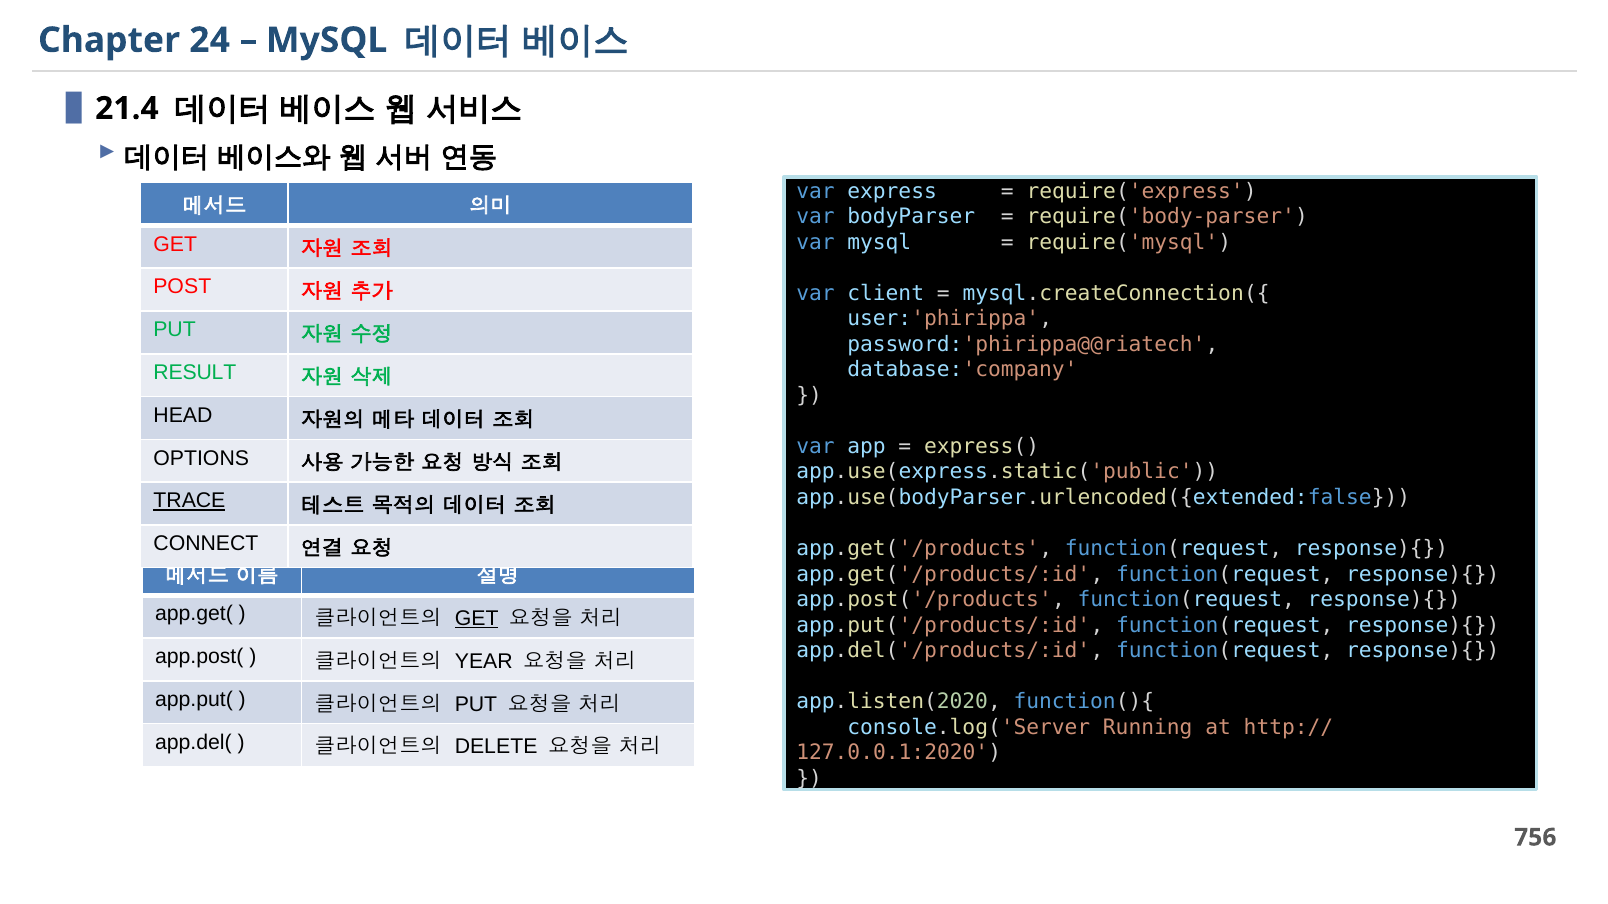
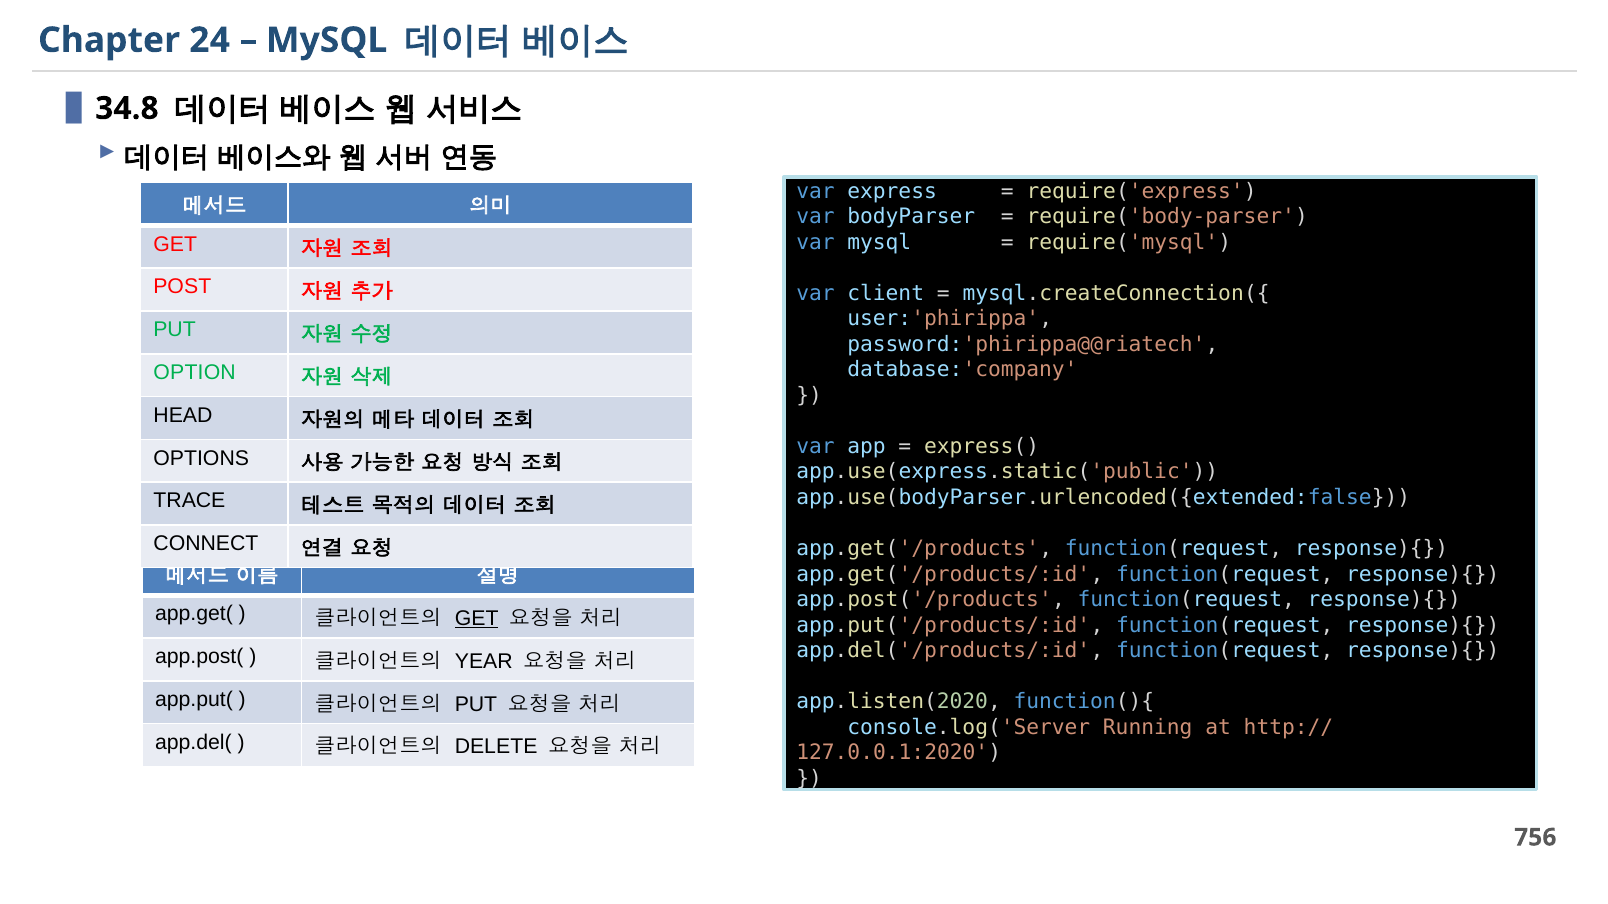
21.4: 21.4 -> 34.8 (127, 108)
RESULT: RESULT -> OPTION (195, 373)
TRACE underline: present -> none (189, 501)
